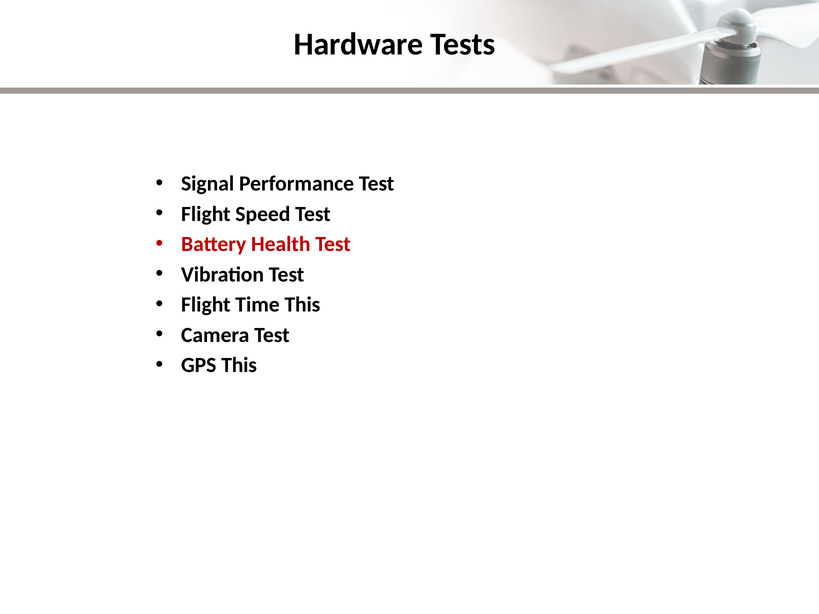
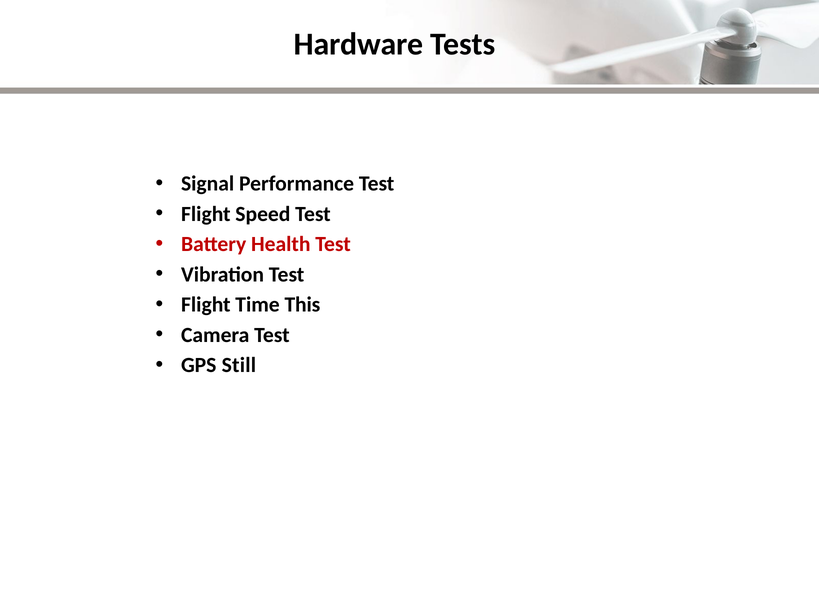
GPS This: This -> Still (239, 365)
